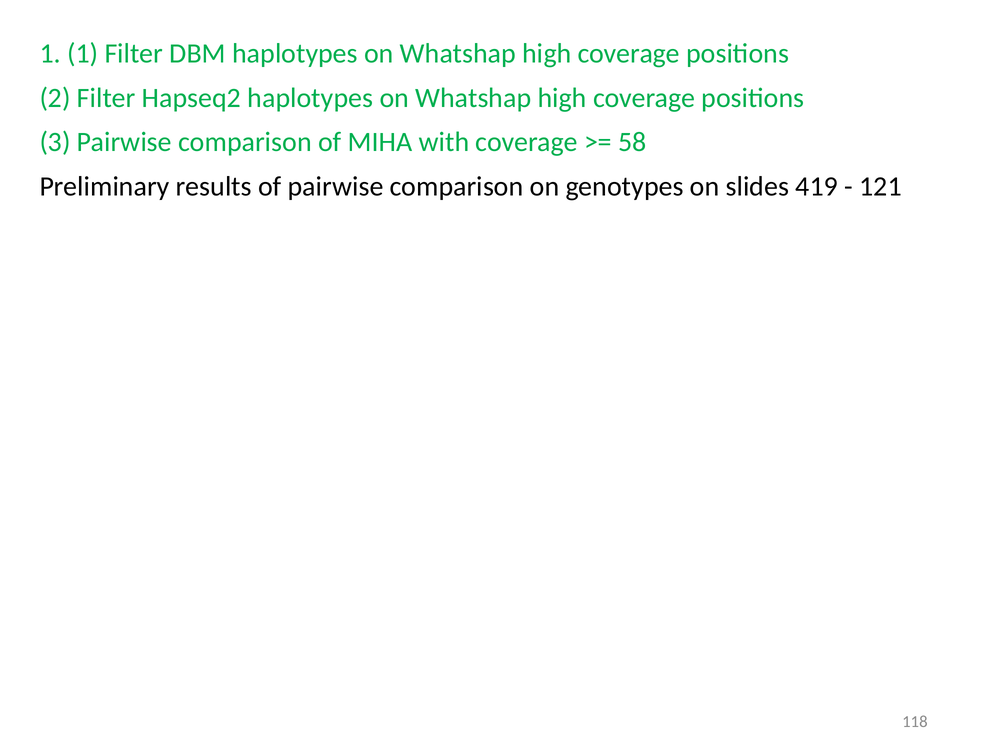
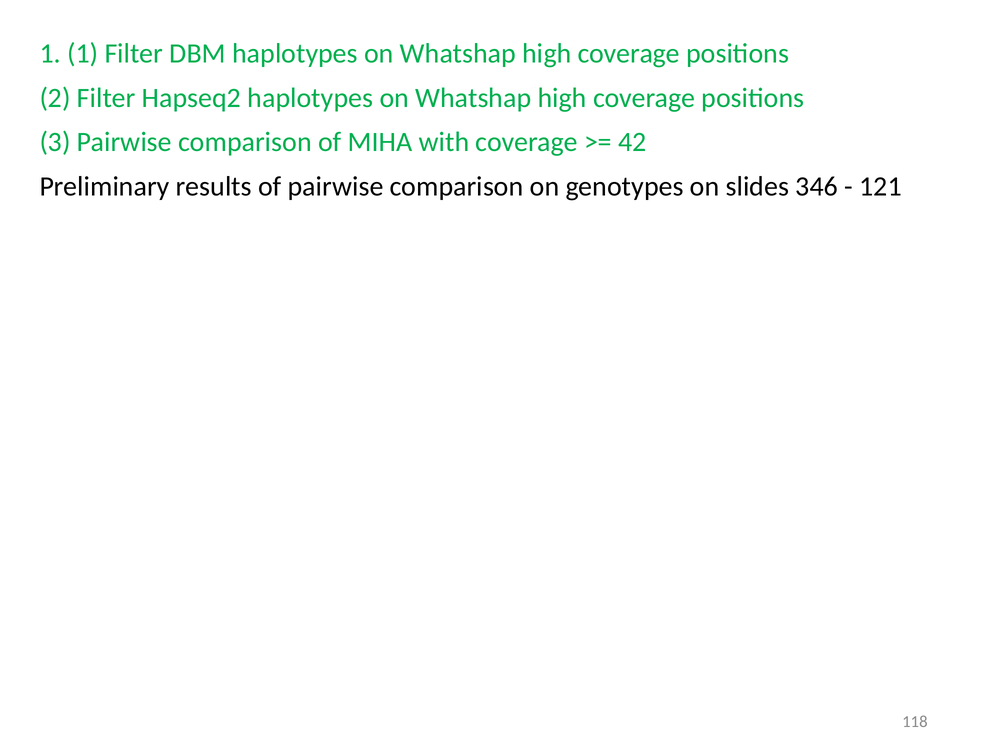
58: 58 -> 42 (632, 142)
419: 419 -> 346 (817, 186)
